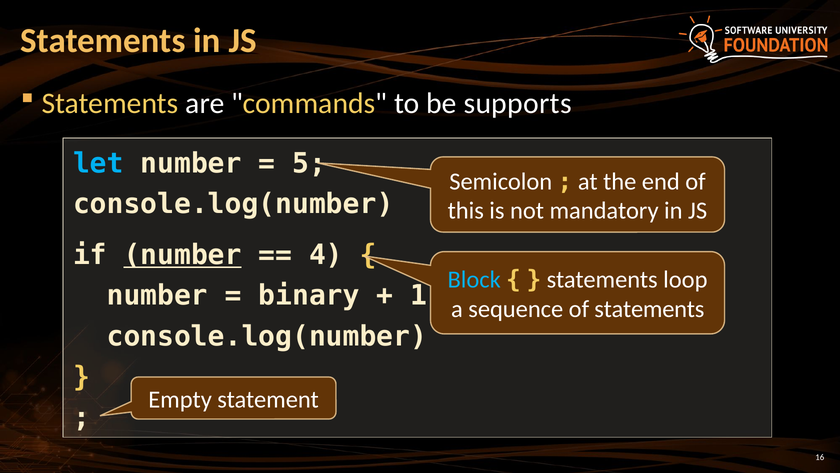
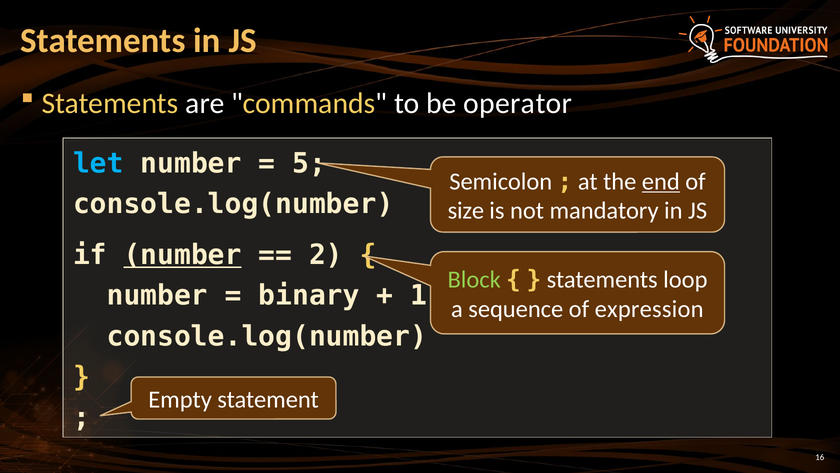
supports: supports -> operator (518, 104)
end underline: none -> present (661, 181)
this: this -> size (466, 211)
4: 4 -> 2 (326, 255)
Block colour: light blue -> light green (474, 279)
of statements: statements -> expression (649, 309)
